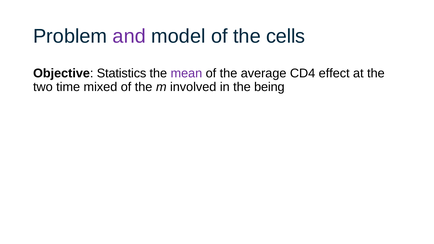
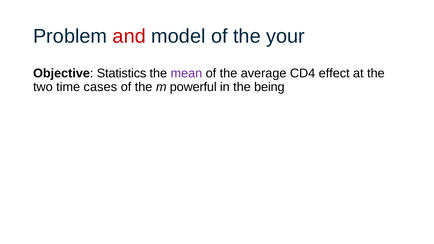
and colour: purple -> red (129, 36)
cells: cells -> your (286, 36)
mixed: mixed -> cases (100, 87)
involved: involved -> powerful (193, 87)
